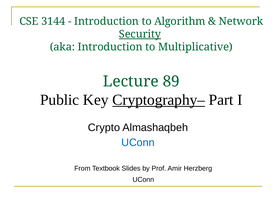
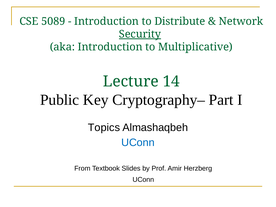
3144: 3144 -> 5089 (53, 21)
Algorithm: Algorithm -> Distribute (180, 21)
89: 89 -> 14 (171, 81)
Cryptography– underline: present -> none (159, 100)
Crypto: Crypto -> Topics (104, 128)
